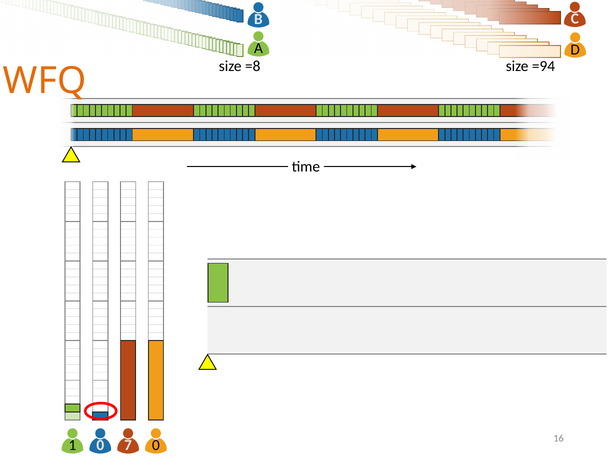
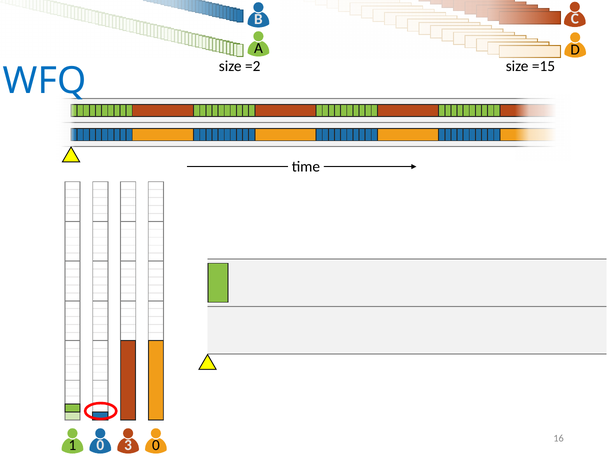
=8: =8 -> =2 (253, 66)
=94: =94 -> =15 (543, 66)
WFQ colour: orange -> blue (45, 81)
7: 7 -> 3 (128, 445)
